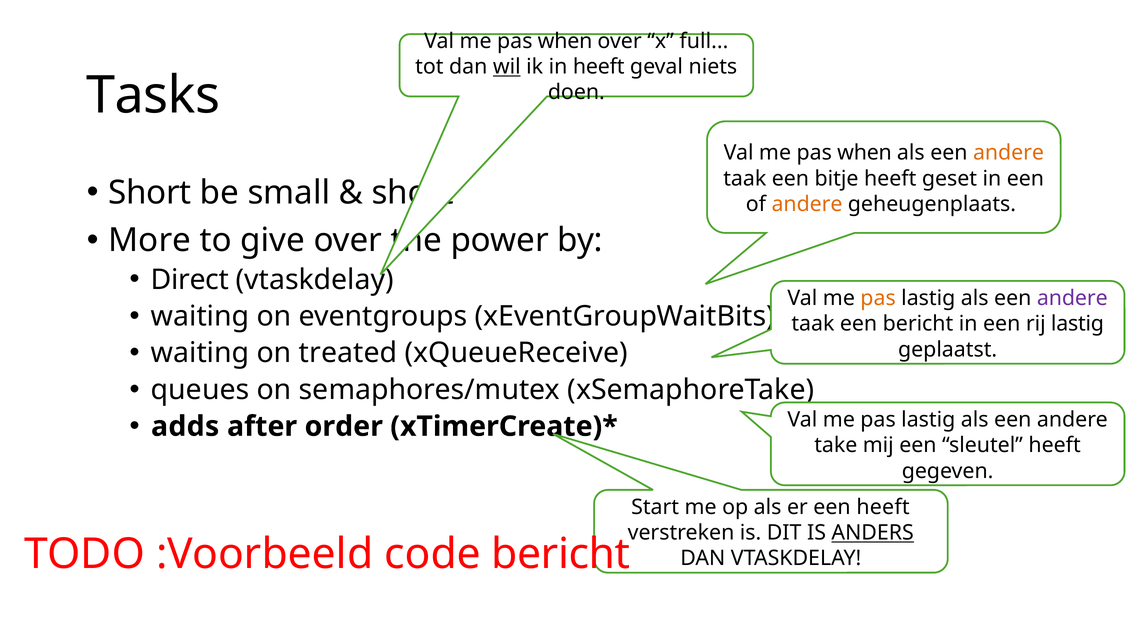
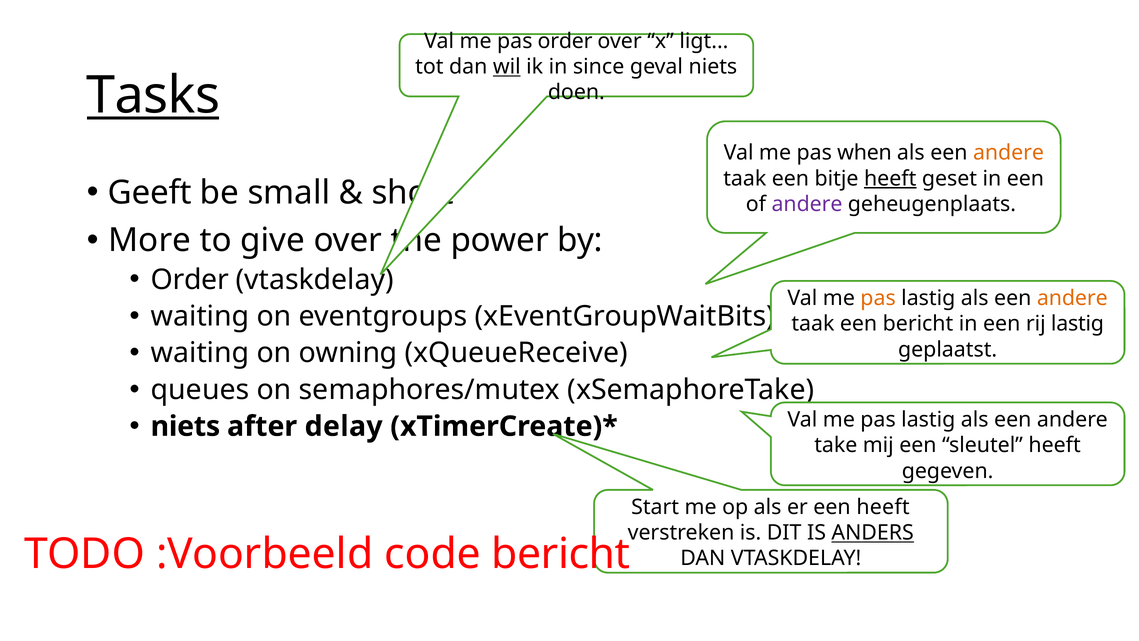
when: when -> order (565, 41)
full: full -> ligt (704, 41)
in heeft: heeft -> since (599, 67)
Tasks underline: none -> present (153, 96)
heeft underline: none -> present (890, 178)
Short: Short -> Geeft (150, 193)
andere colour: orange -> purple (807, 204)
Direct: Direct -> Order (190, 280)
andere colour: purple -> orange (1072, 298)
treated: treated -> owning (348, 353)
adds: adds -> niets (185, 426)
order: order -> delay (344, 426)
